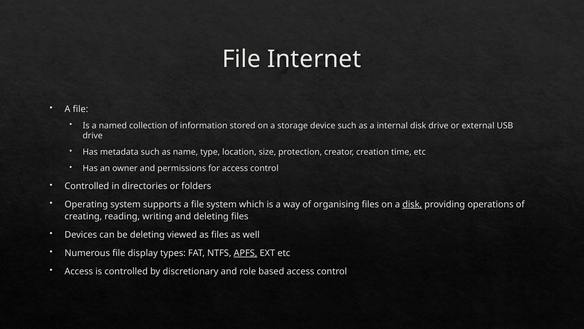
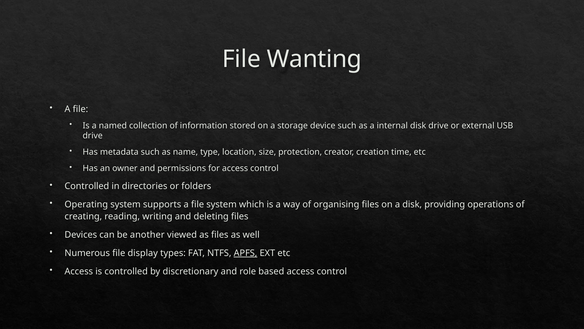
Internet: Internet -> Wanting (314, 59)
disk underline: present -> none (412, 204)
be deleting: deleting -> another (147, 234)
